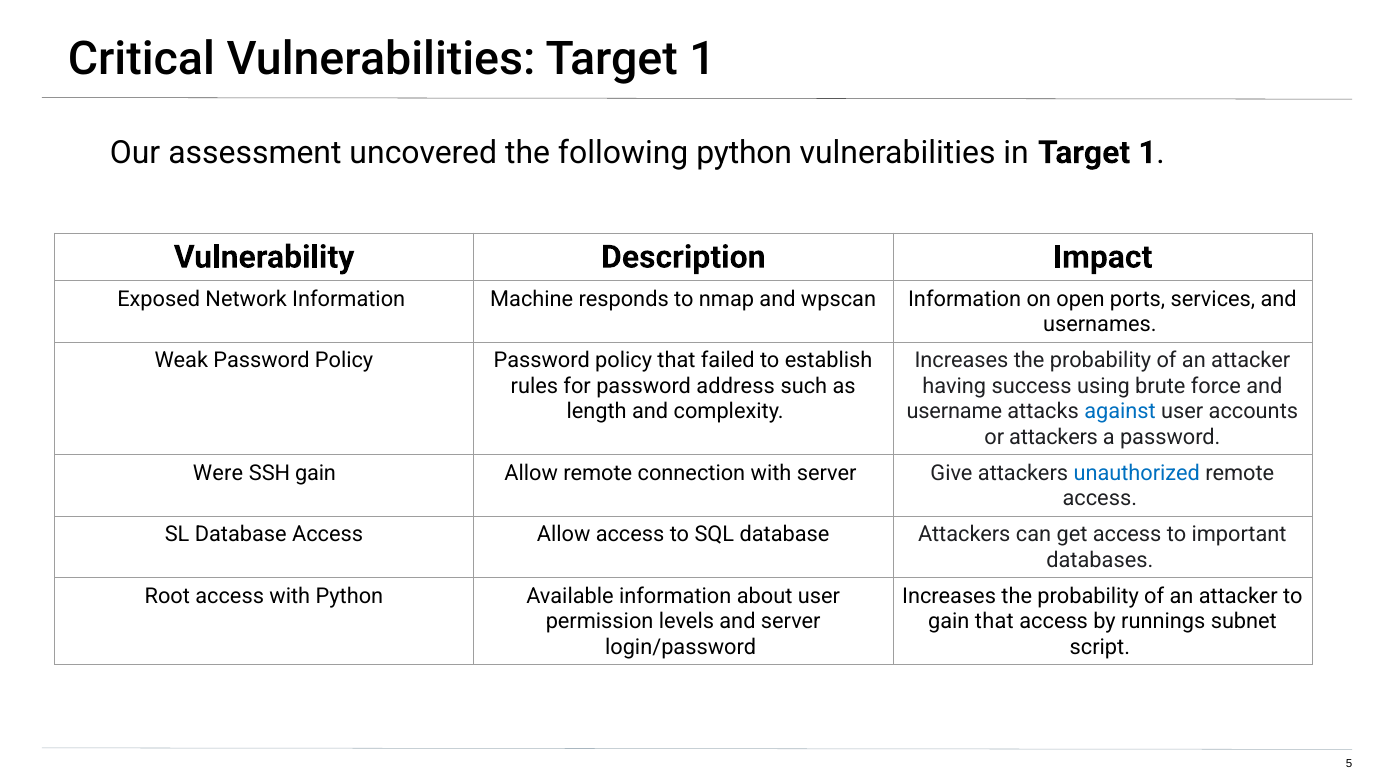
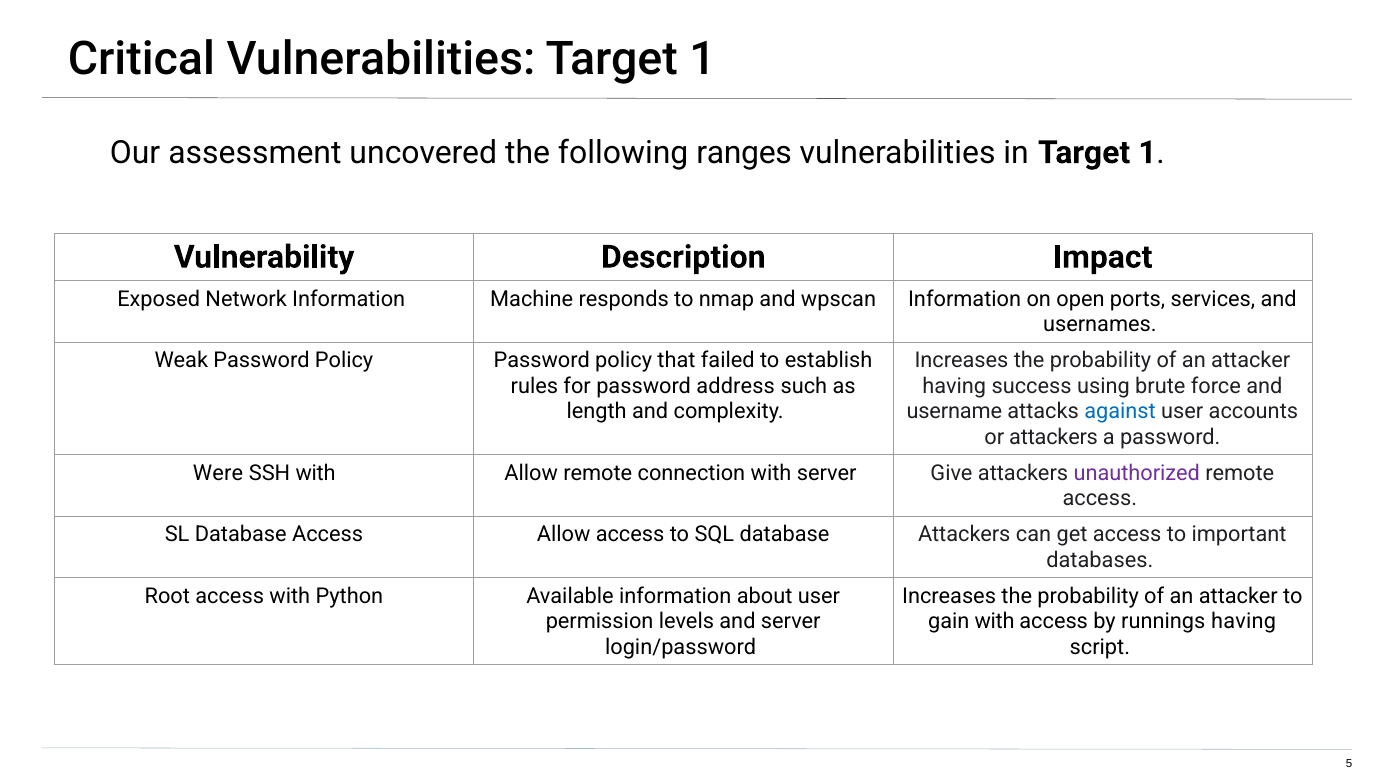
following python: python -> ranges (744, 153)
SSH gain: gain -> with (316, 473)
unauthorized colour: blue -> purple (1137, 473)
gain that: that -> with (995, 622)
runnings subnet: subnet -> having (1244, 622)
